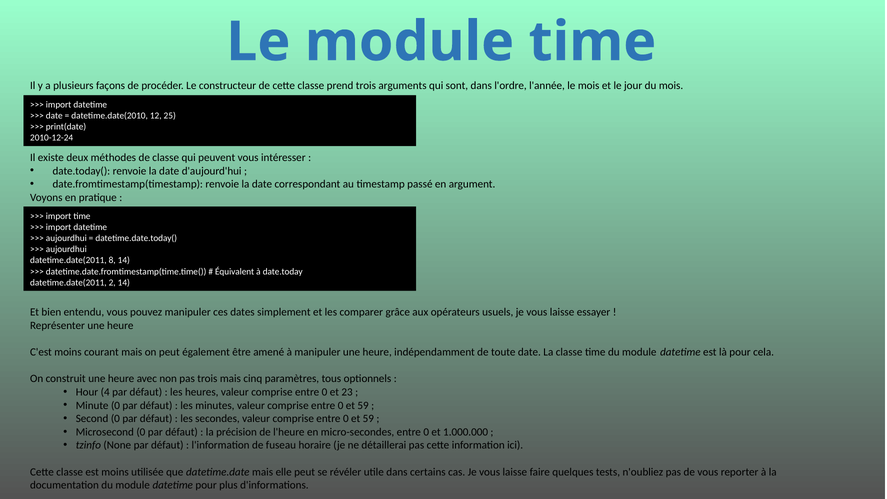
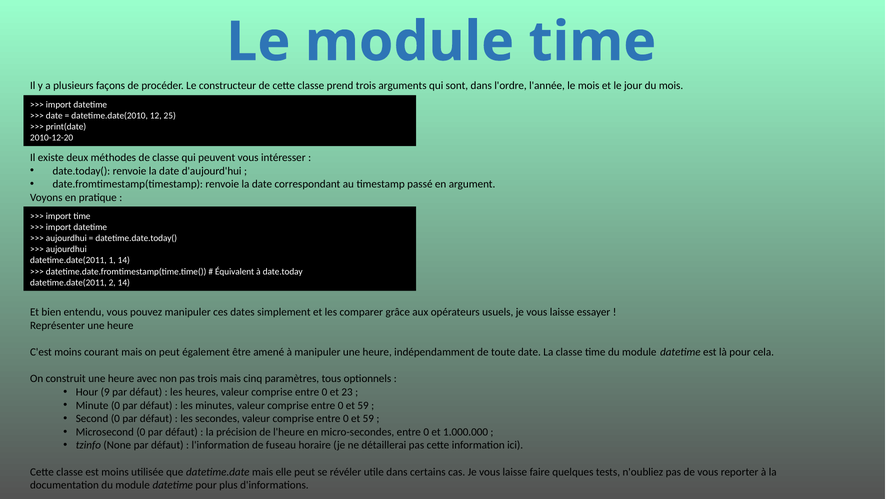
2010-12-24: 2010-12-24 -> 2010-12-20 (52, 138)
8: 8 -> 1 (112, 260)
4: 4 -> 9 (105, 392)
